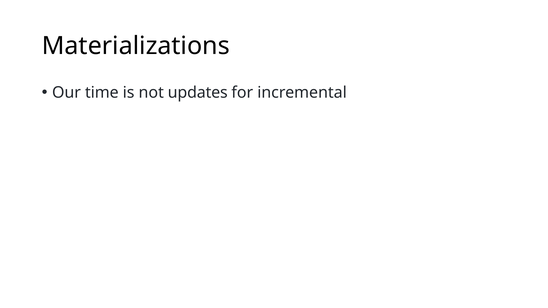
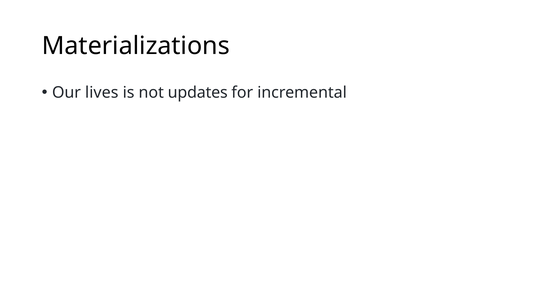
time: time -> lives (102, 93)
